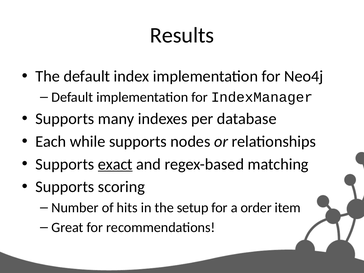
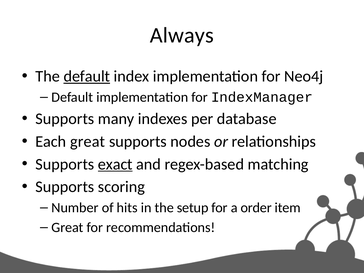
Results: Results -> Always (182, 35)
default underline: none -> present (87, 76)
Each while: while -> great (88, 142)
